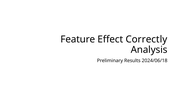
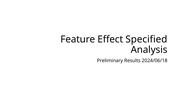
Correctly: Correctly -> Specified (146, 39)
